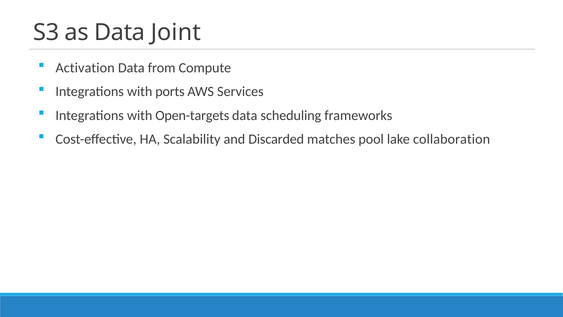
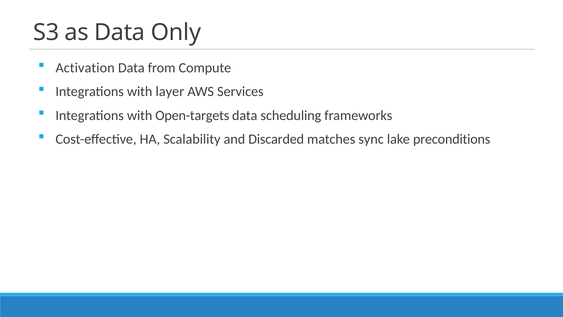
Joint: Joint -> Only (176, 32)
ports: ports -> layer (170, 92)
pool: pool -> sync (371, 139)
collaboration: collaboration -> preconditions (452, 139)
